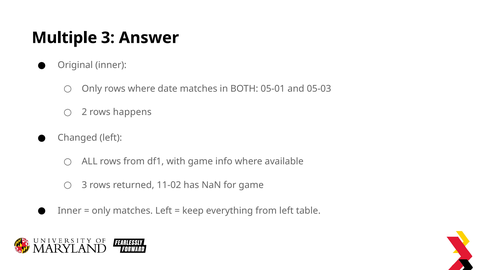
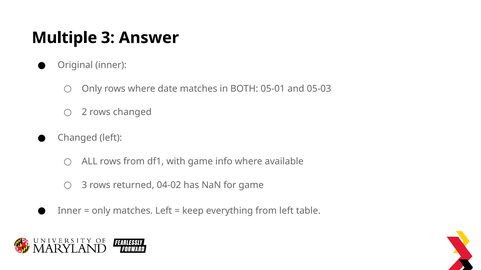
rows happens: happens -> changed (132, 112)
11-02: 11-02 -> 04-02 (169, 185)
